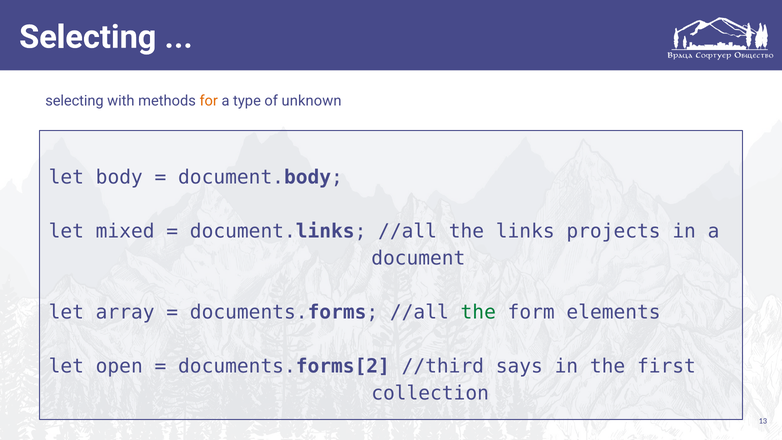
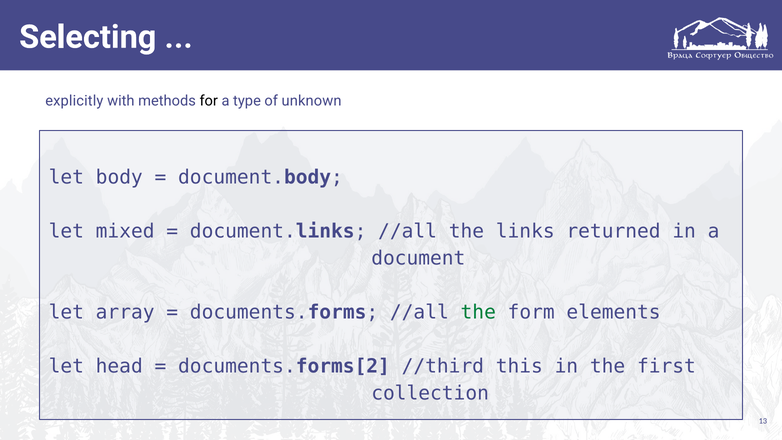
selecting: selecting -> explicitly (74, 101)
for colour: orange -> black (209, 101)
projects: projects -> returned (614, 231)
open: open -> head (119, 366)
says: says -> this (519, 366)
